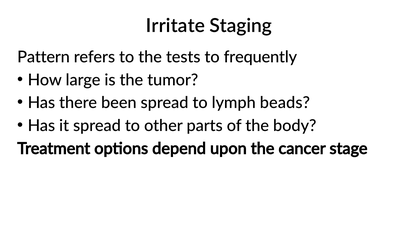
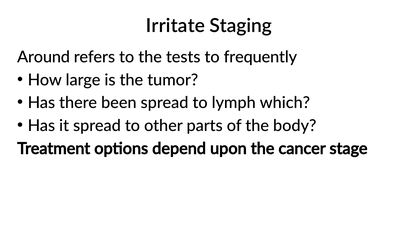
Pattern: Pattern -> Around (44, 57)
beads: beads -> which (285, 103)
